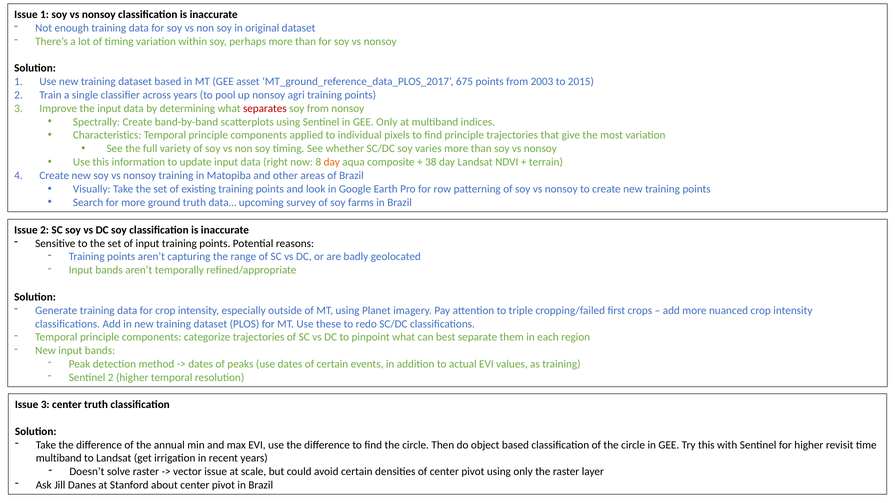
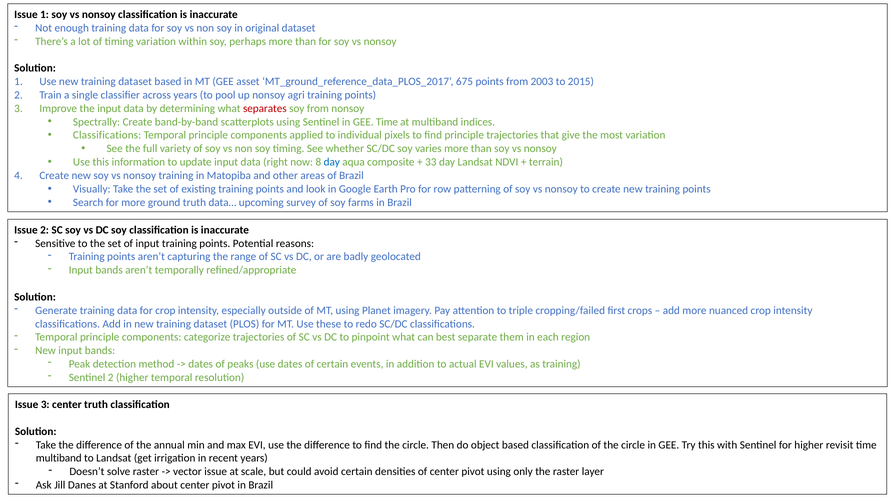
GEE Only: Only -> Time (387, 122)
Characteristics: Characteristics -> Classifications (107, 135)
day colour: orange -> blue (332, 162)
38: 38 -> 33 (431, 162)
